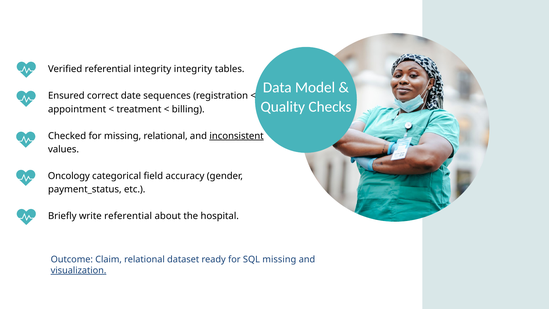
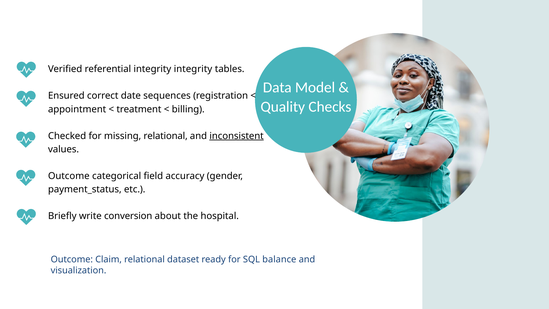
Oncology: Oncology -> Outcome (69, 176)
write referential: referential -> conversion (128, 216)
SQL missing: missing -> balance (279, 259)
visualization underline: present -> none (79, 270)
